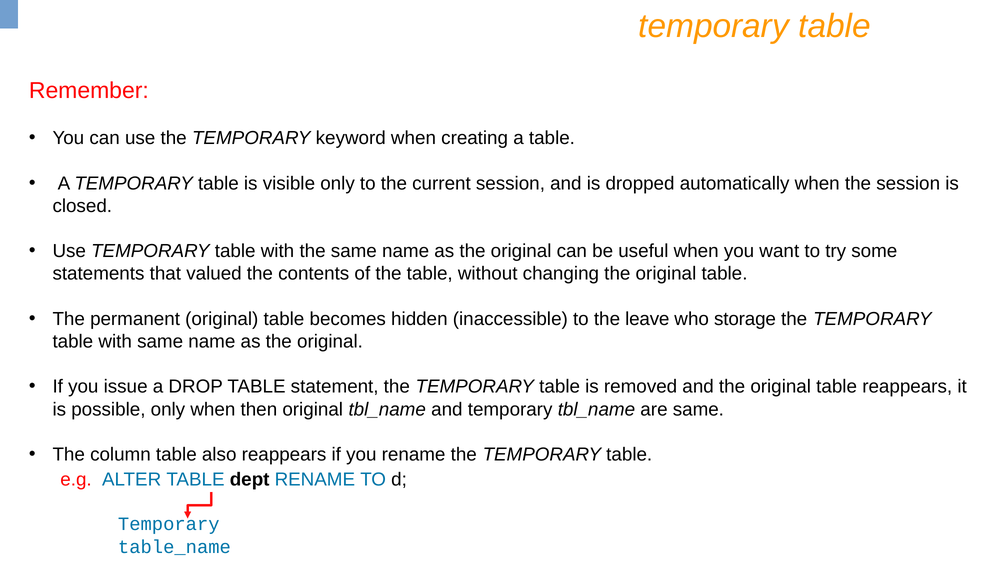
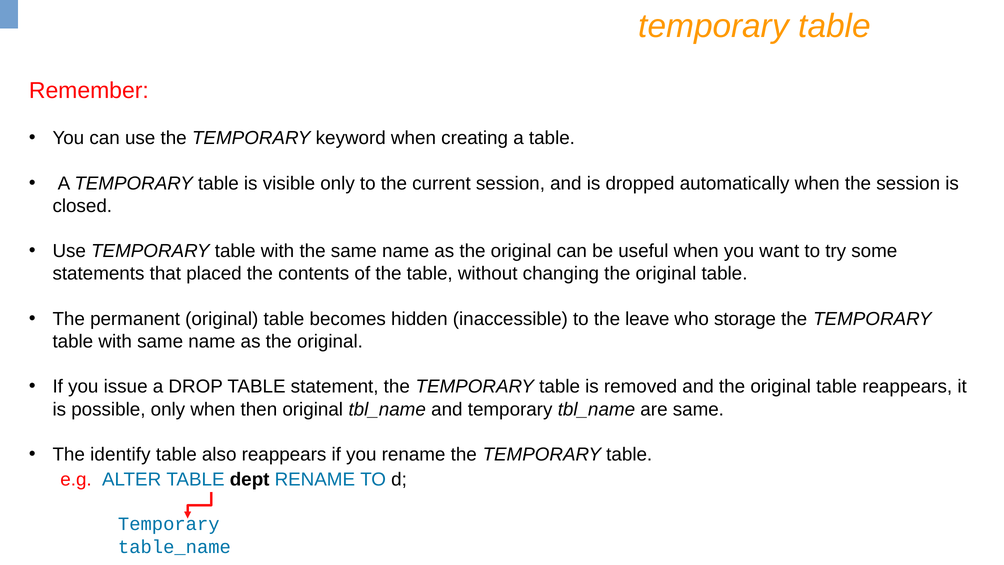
valued: valued -> placed (214, 274)
column: column -> identify (120, 454)
